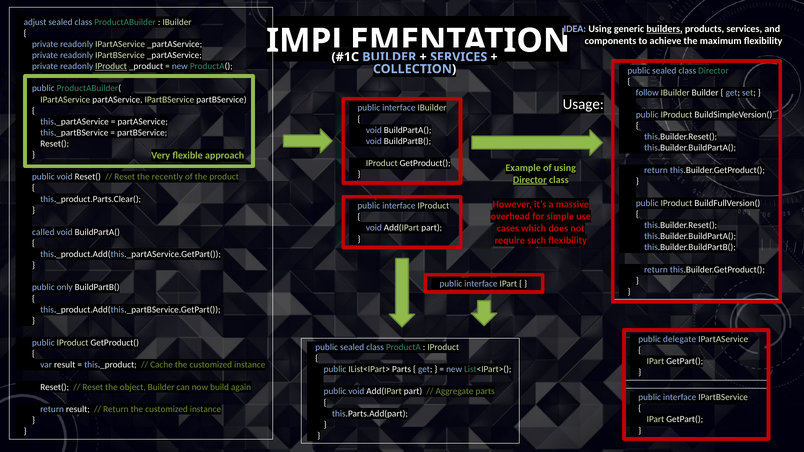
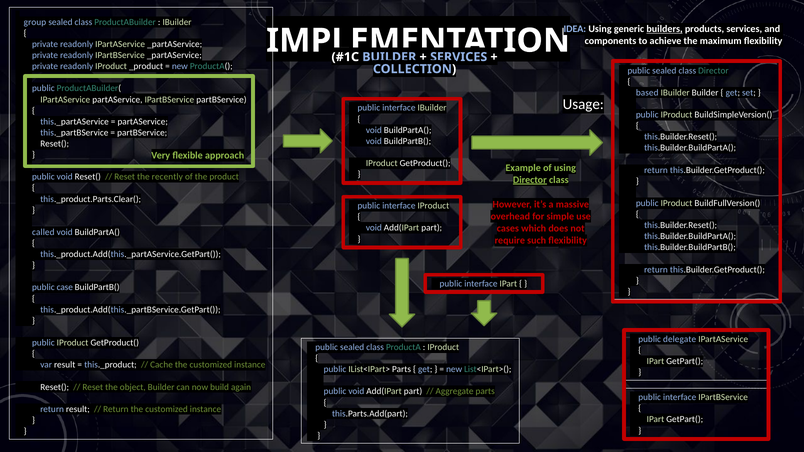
adjust: adjust -> group (35, 22)
IProduct underline: present -> none (111, 66)
follow: follow -> based (647, 93)
only: only -> case (65, 288)
